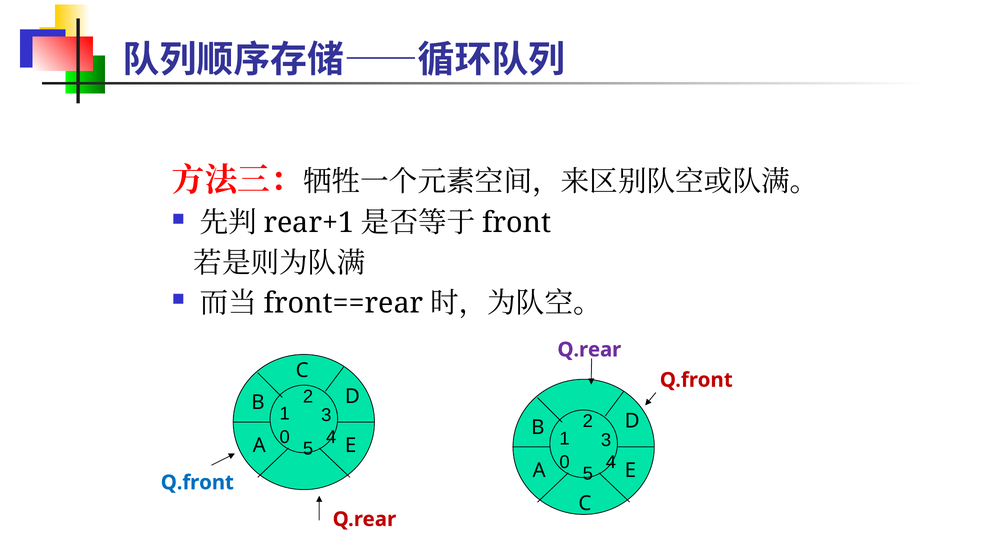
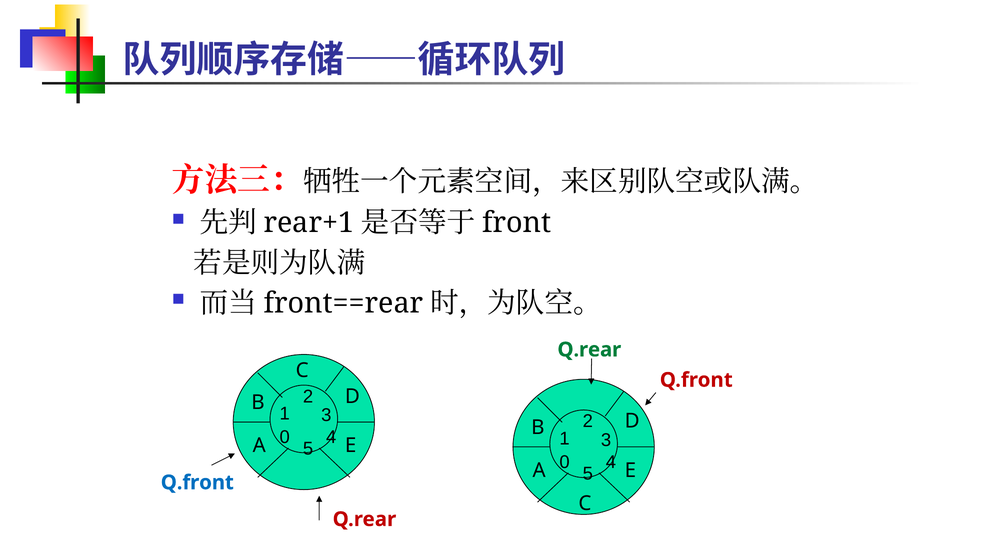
Q.rear colour: purple -> green (589, 350)
